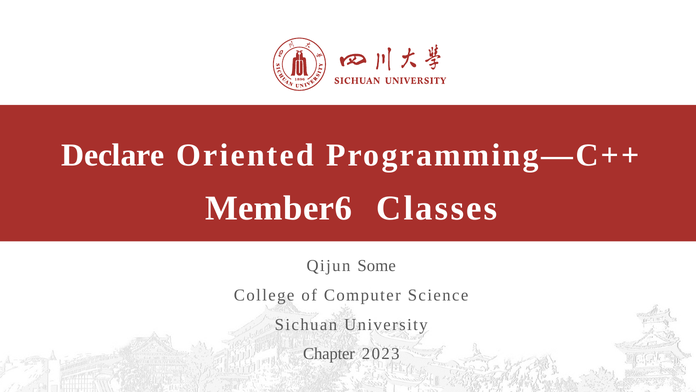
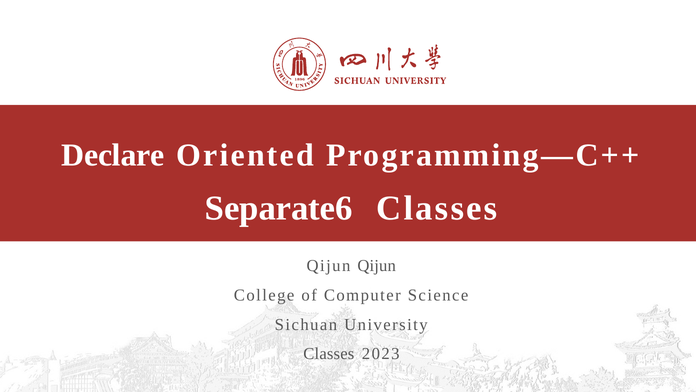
Member6: Member6 -> Separate6 (279, 208)
Qijun Some: Some -> Qijun (377, 266)
Chapter: Chapter -> Classes (329, 353)
